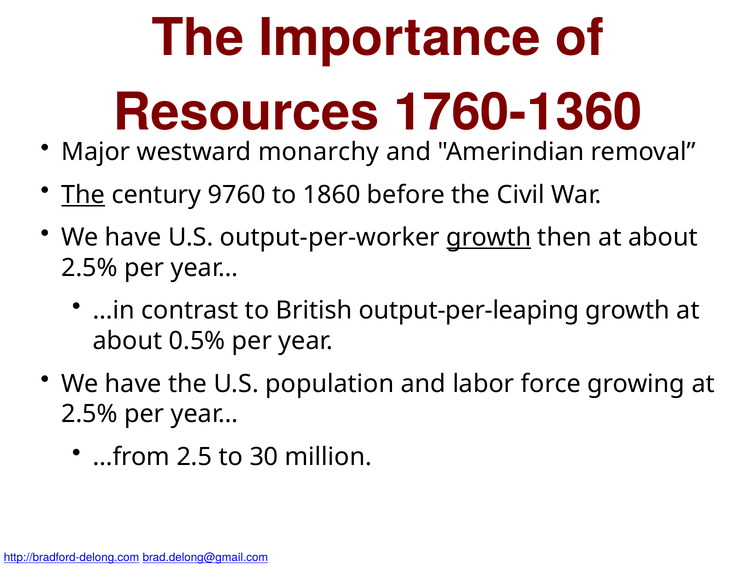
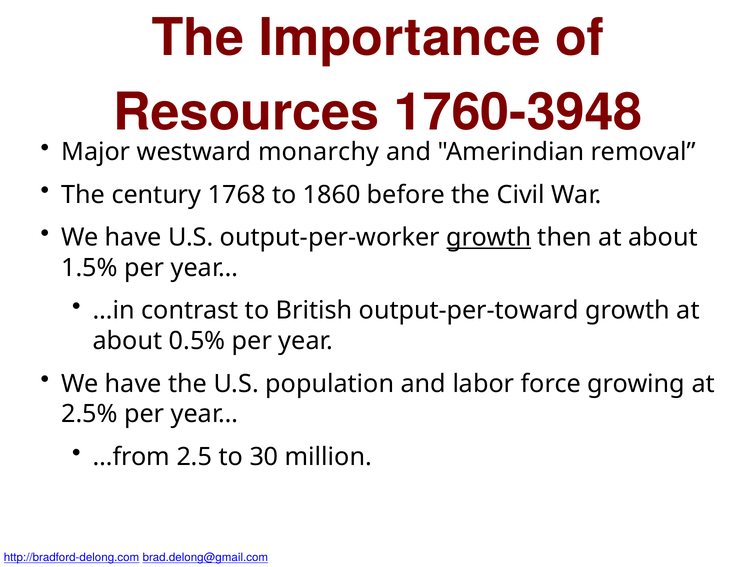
1760-1360: 1760-1360 -> 1760-3948 (518, 113)
The underline: present -> none (83, 195)
9760: 9760 -> 1768 (237, 195)
2.5%: 2.5% -> 1.5% (89, 268)
output-per-leaping: output-per-leaping -> output-per-toward (469, 311)
